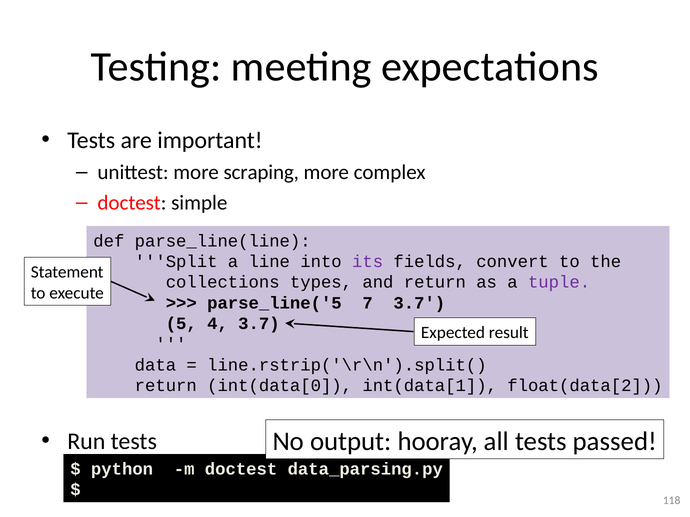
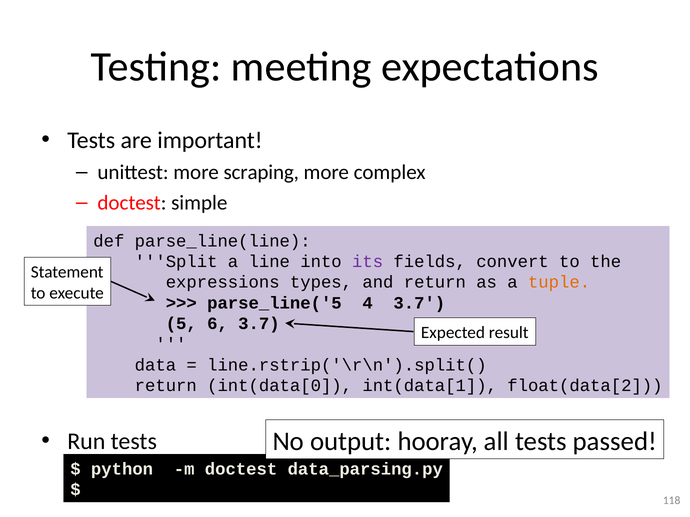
collections: collections -> expressions (223, 282)
tuple colour: purple -> orange (559, 282)
7: 7 -> 4 (368, 303)
4: 4 -> 6 (218, 324)
